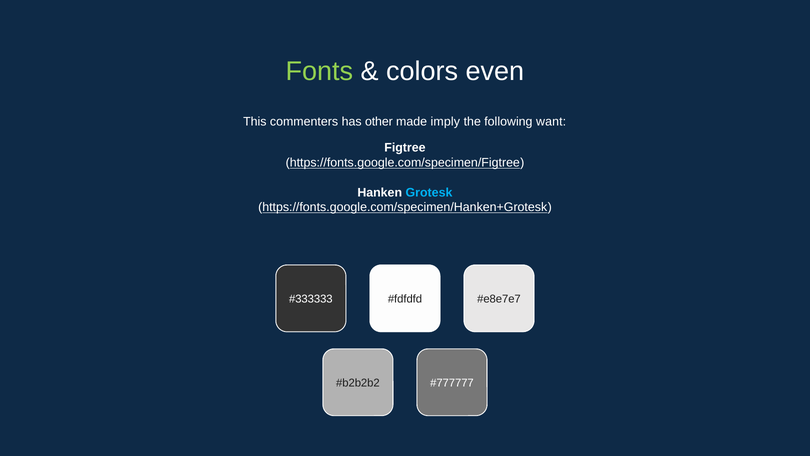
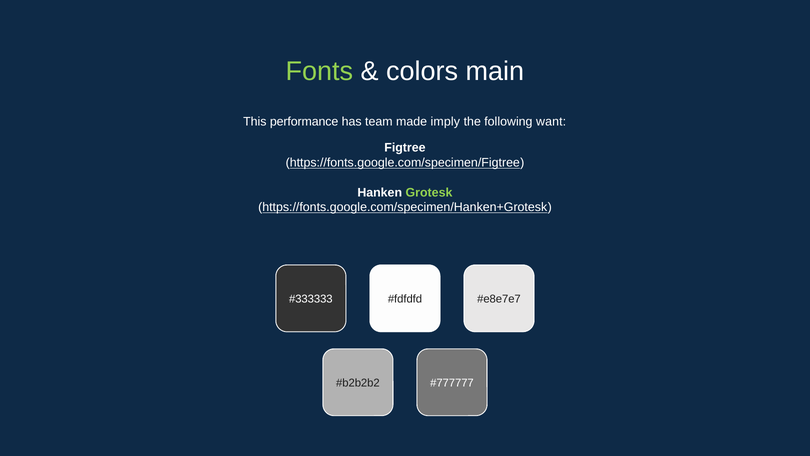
even: even -> main (495, 71)
commenters: commenters -> performance (304, 122)
other: other -> team (379, 122)
Grotesk colour: light blue -> light green (429, 192)
